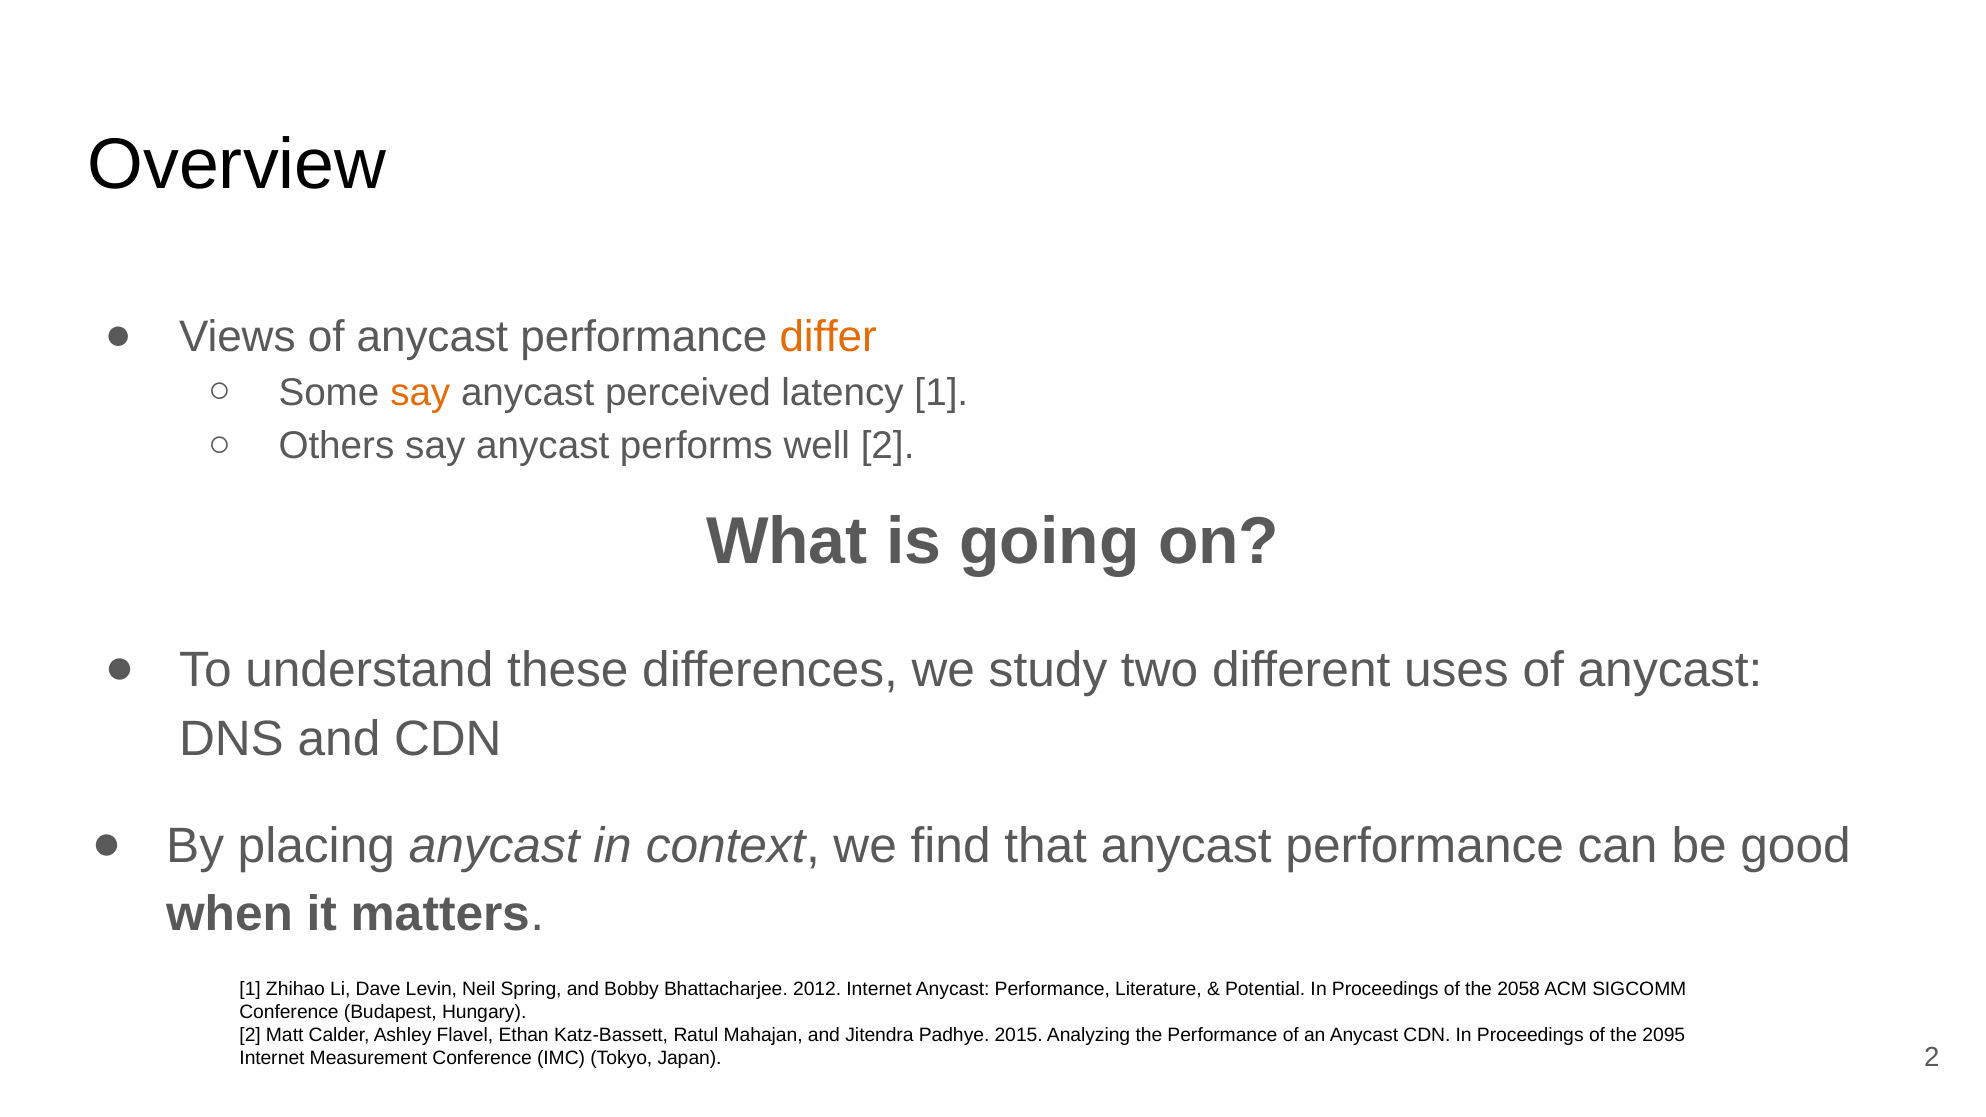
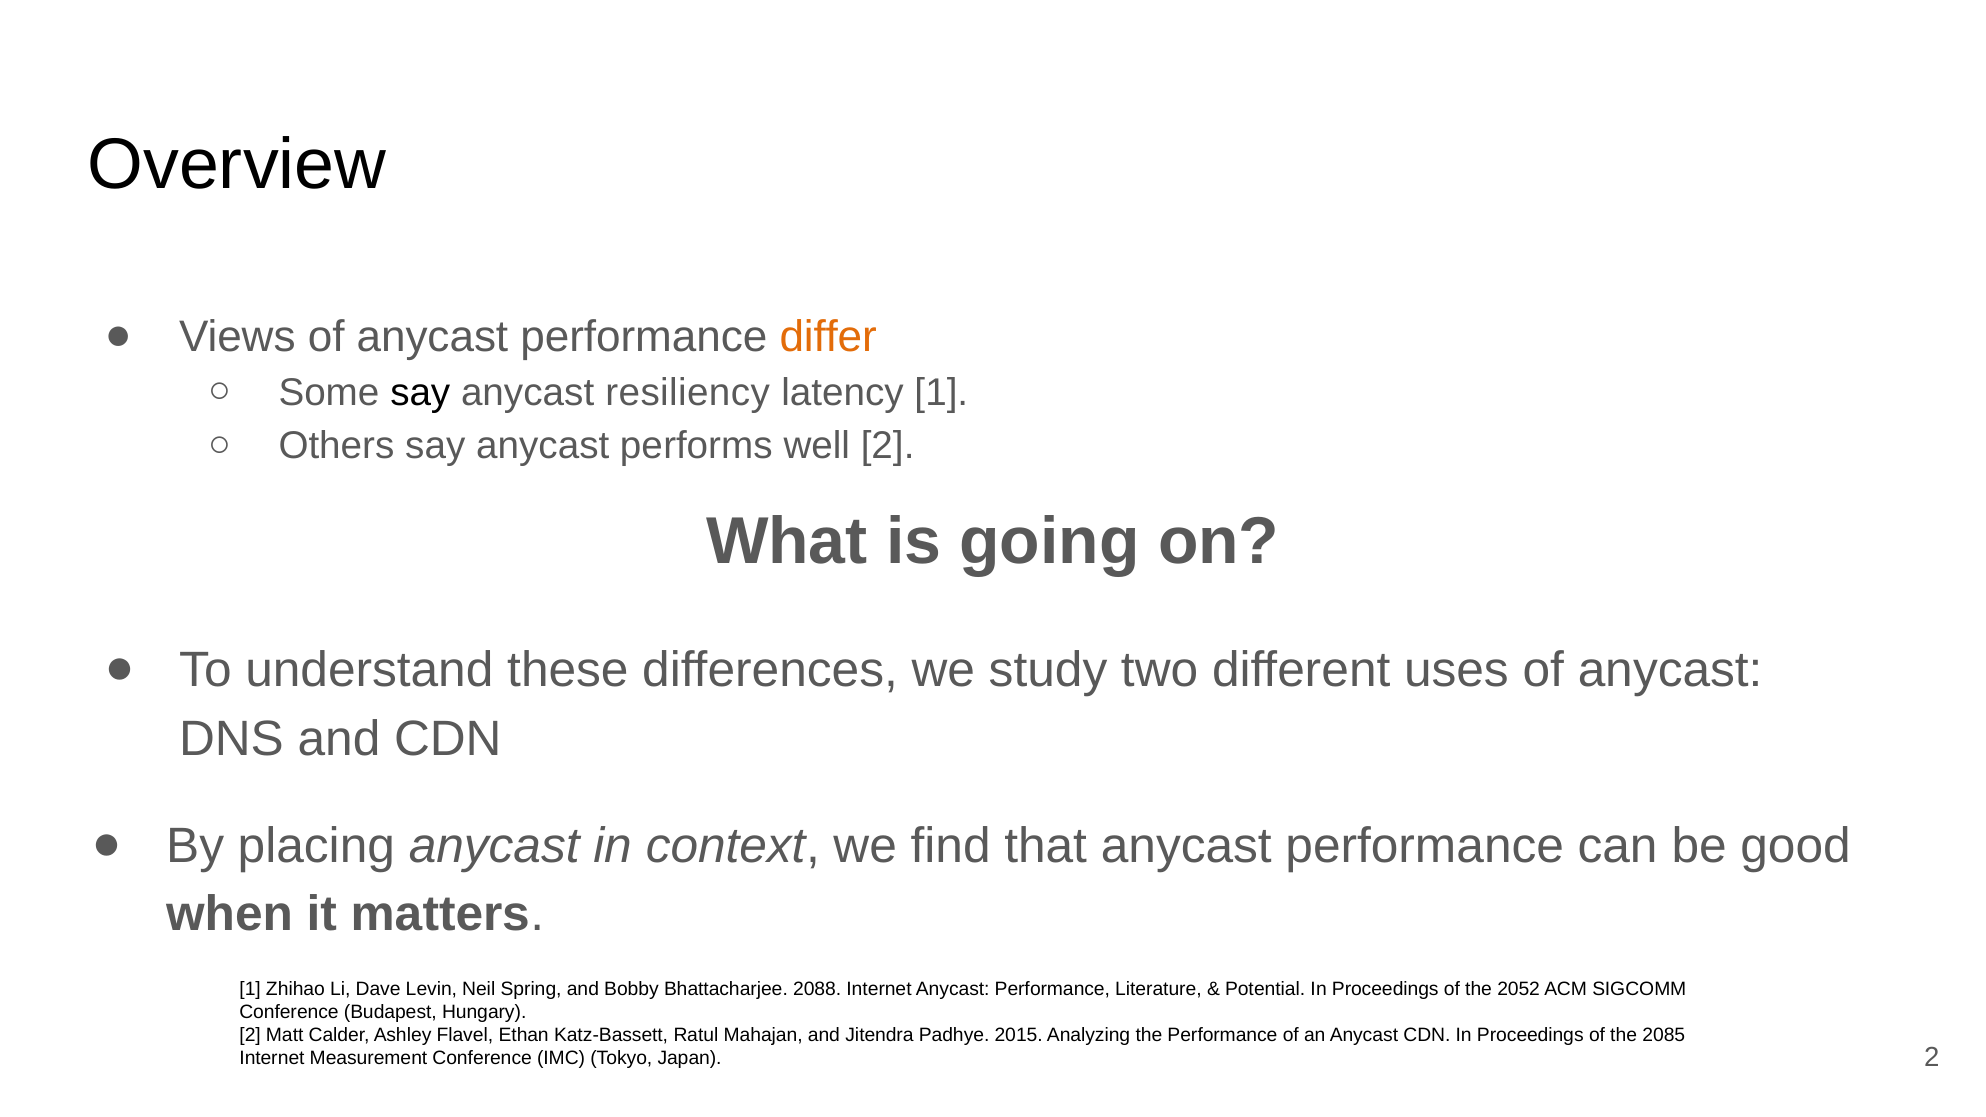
say colour: orange -> black (420, 393)
perceived: perceived -> resiliency (688, 393)
2012: 2012 -> 2088 (817, 989)
2058: 2058 -> 2052 (1519, 989)
2095: 2095 -> 2085 (1664, 1035)
